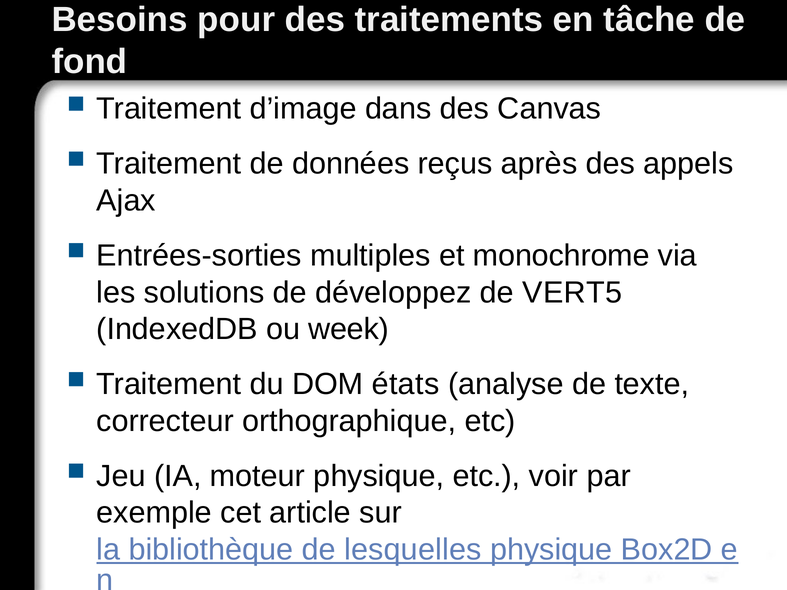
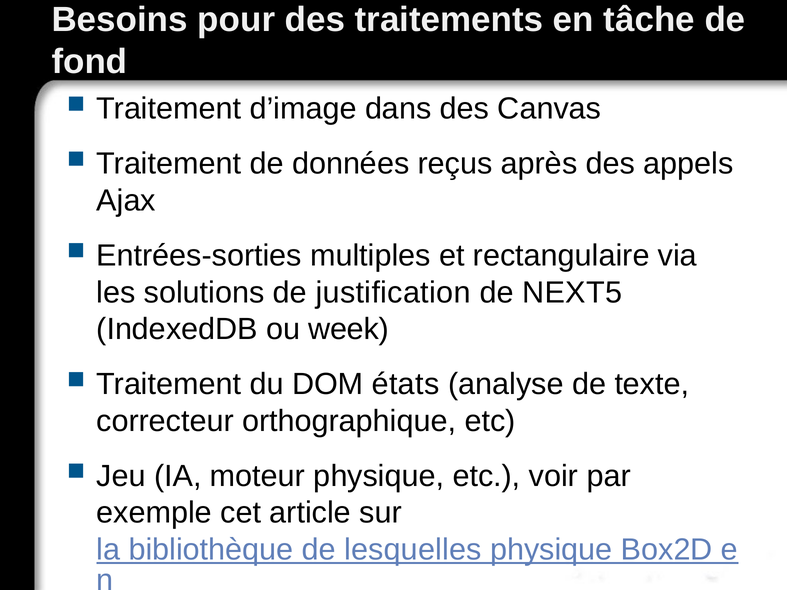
monochrome: monochrome -> rectangulaire (561, 256)
développez: développez -> justification (393, 293)
VERT5: VERT5 -> NEXT5 (572, 293)
